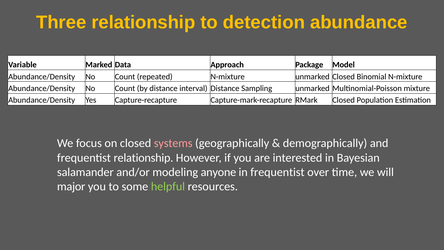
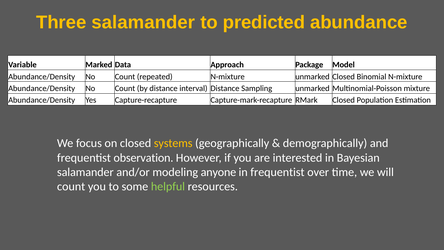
Three relationship: relationship -> salamander (143, 22)
detection: detection -> predicted (264, 22)
systems colour: pink -> yellow (173, 143)
frequentist relationship: relationship -> observation (143, 158)
major: major -> count (71, 186)
